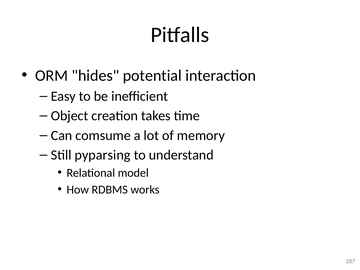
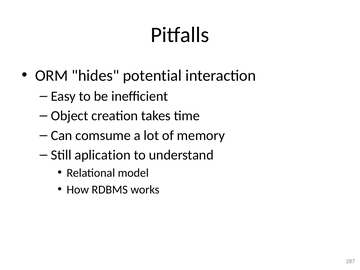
pyparsing: pyparsing -> aplication (103, 155)
